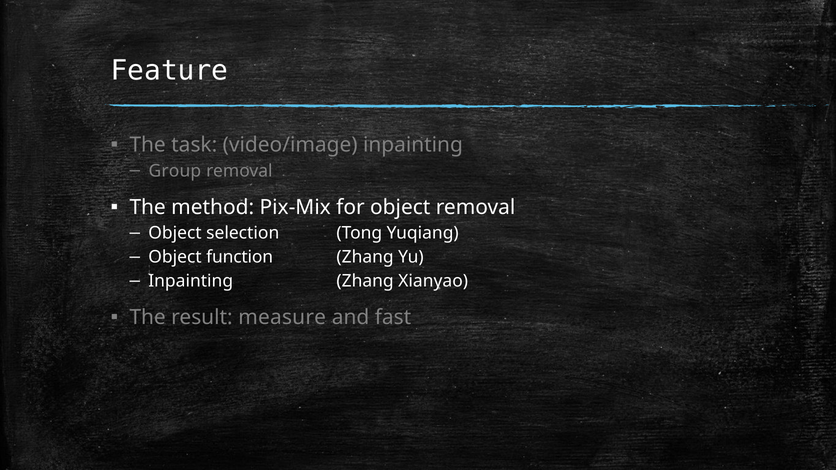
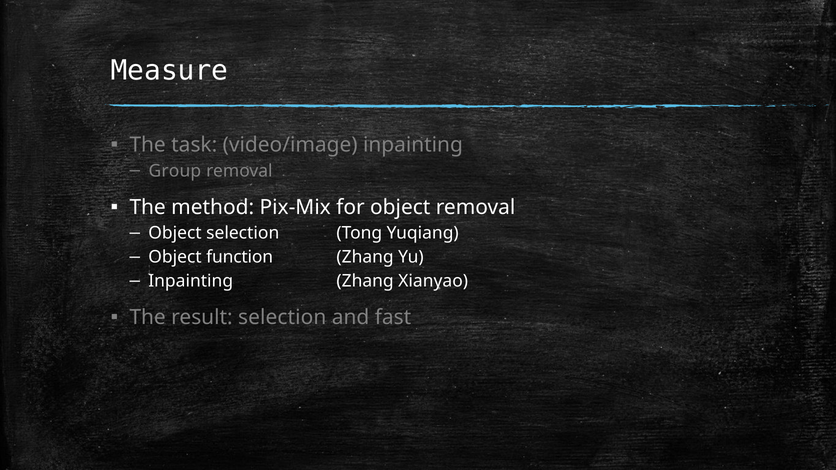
Feature: Feature -> Measure (169, 70)
result measure: measure -> selection (282, 318)
